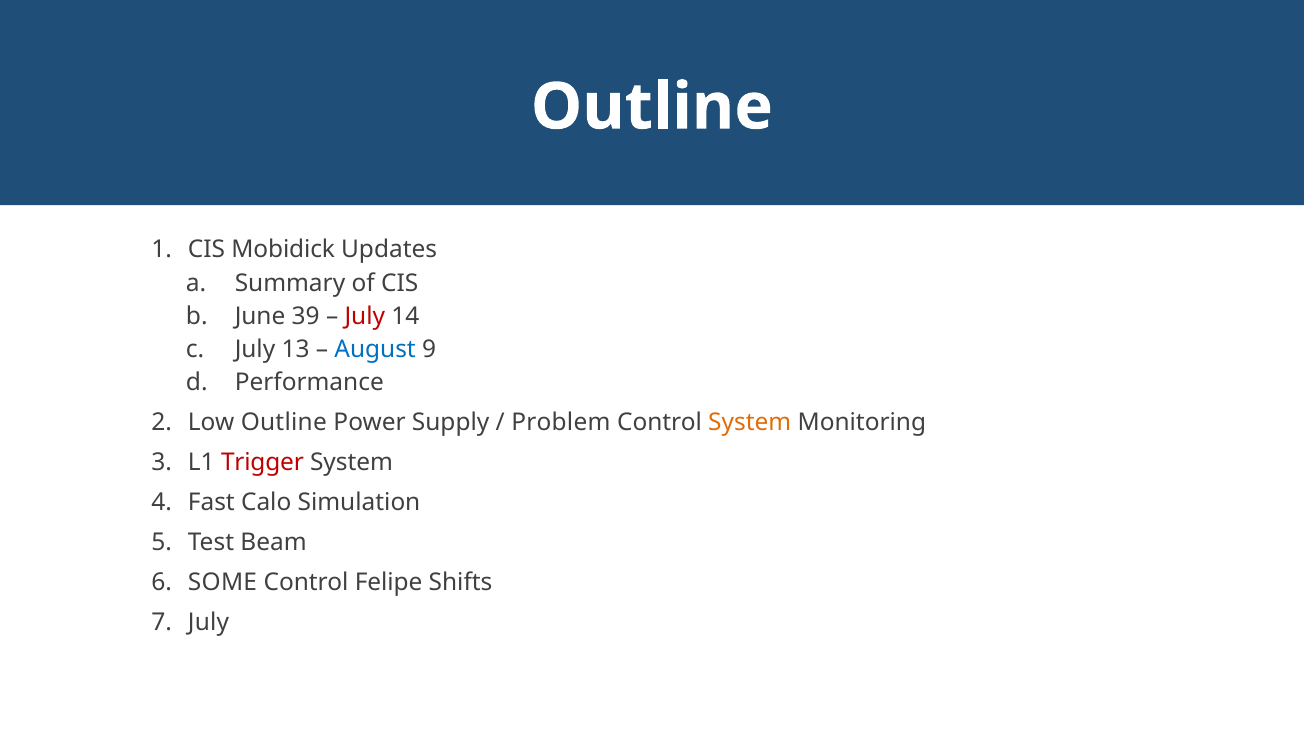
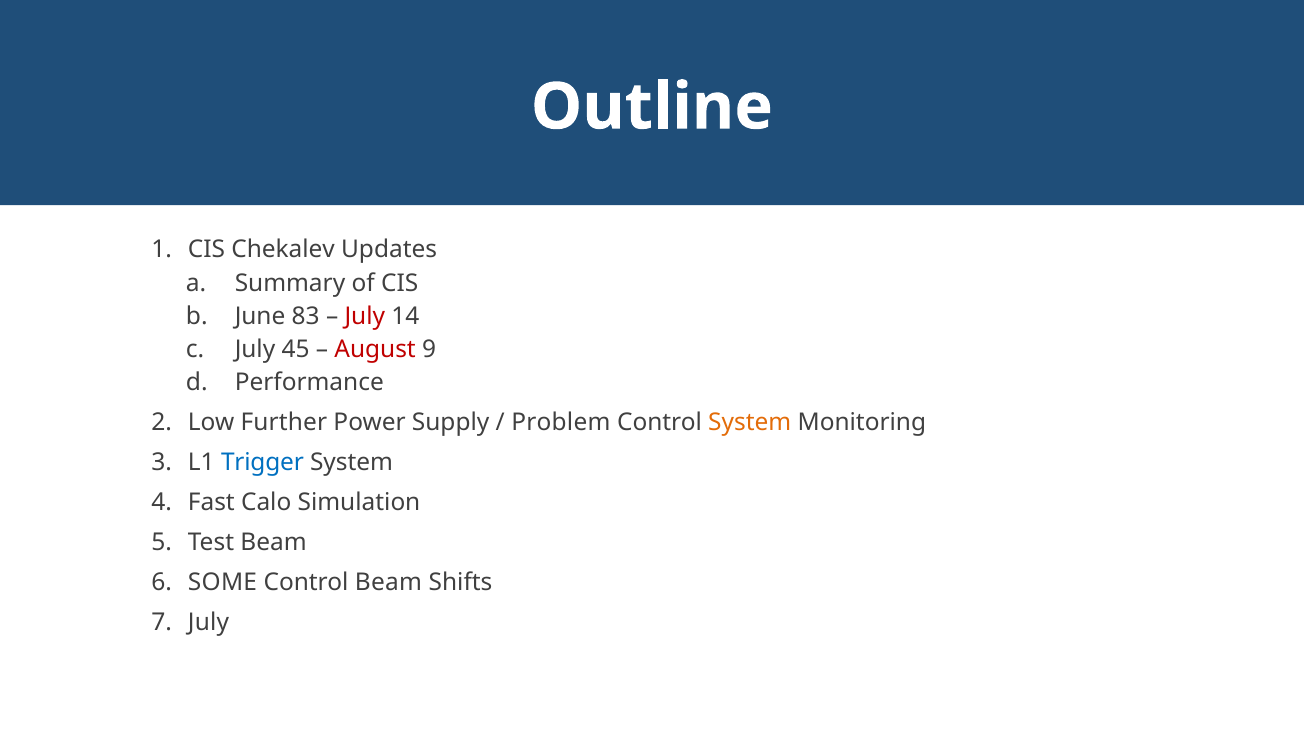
Mobidick: Mobidick -> Chekalev (283, 250)
39: 39 -> 83 (306, 316)
13: 13 -> 45 (296, 350)
August colour: blue -> red (375, 350)
Low Outline: Outline -> Further (284, 423)
Trigger colour: red -> blue (262, 463)
Control Felipe: Felipe -> Beam (388, 583)
